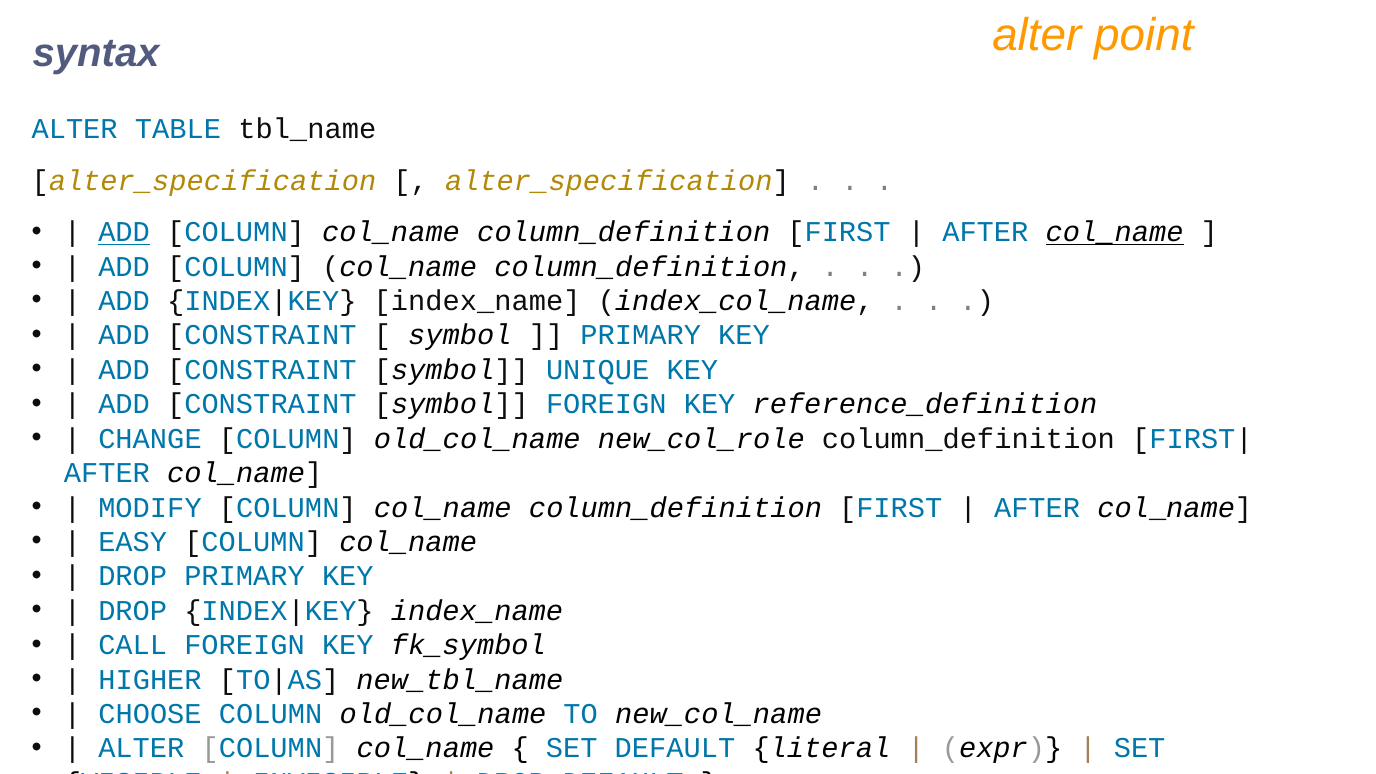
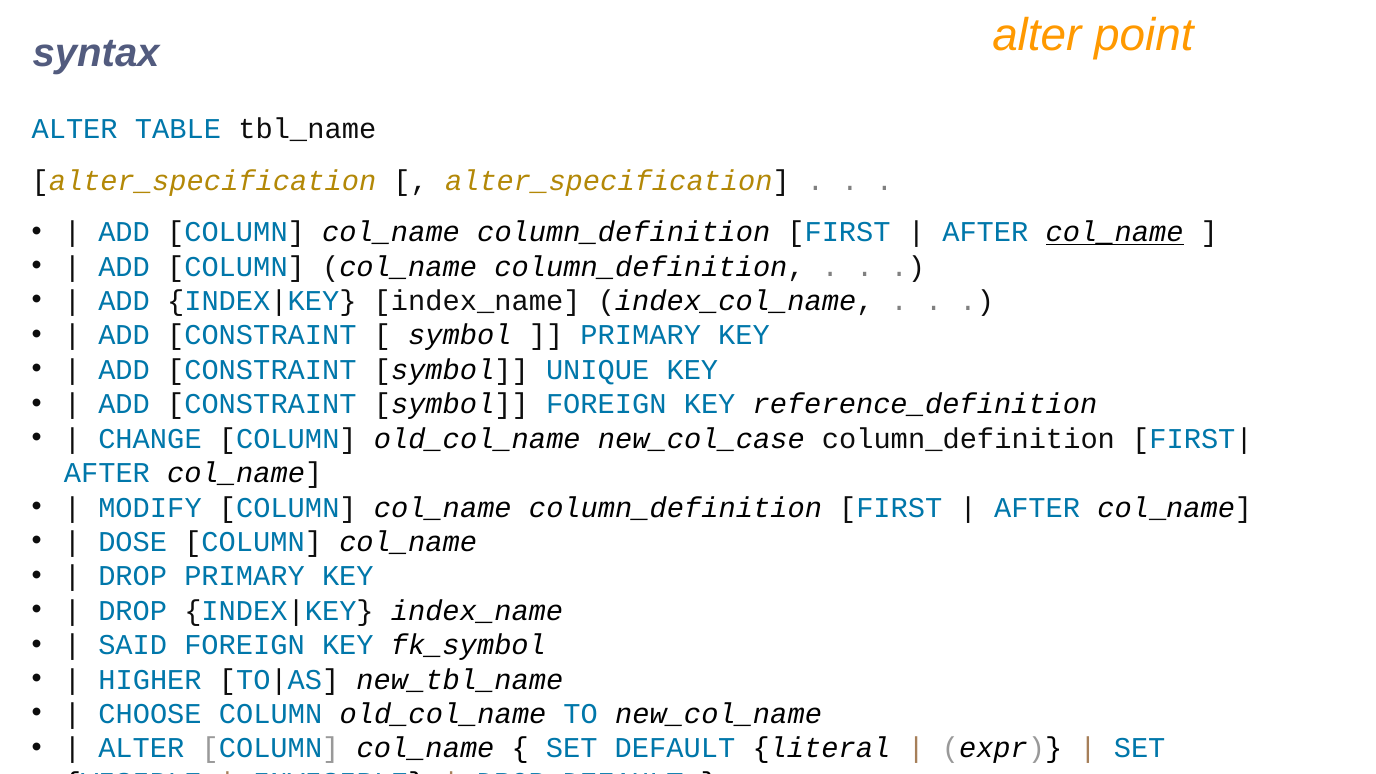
ADD underline: present -> none (124, 232)
new_col_role: new_col_role -> new_col_case (701, 439)
EASY: EASY -> DOSE (133, 542)
CALL: CALL -> SAID (133, 645)
